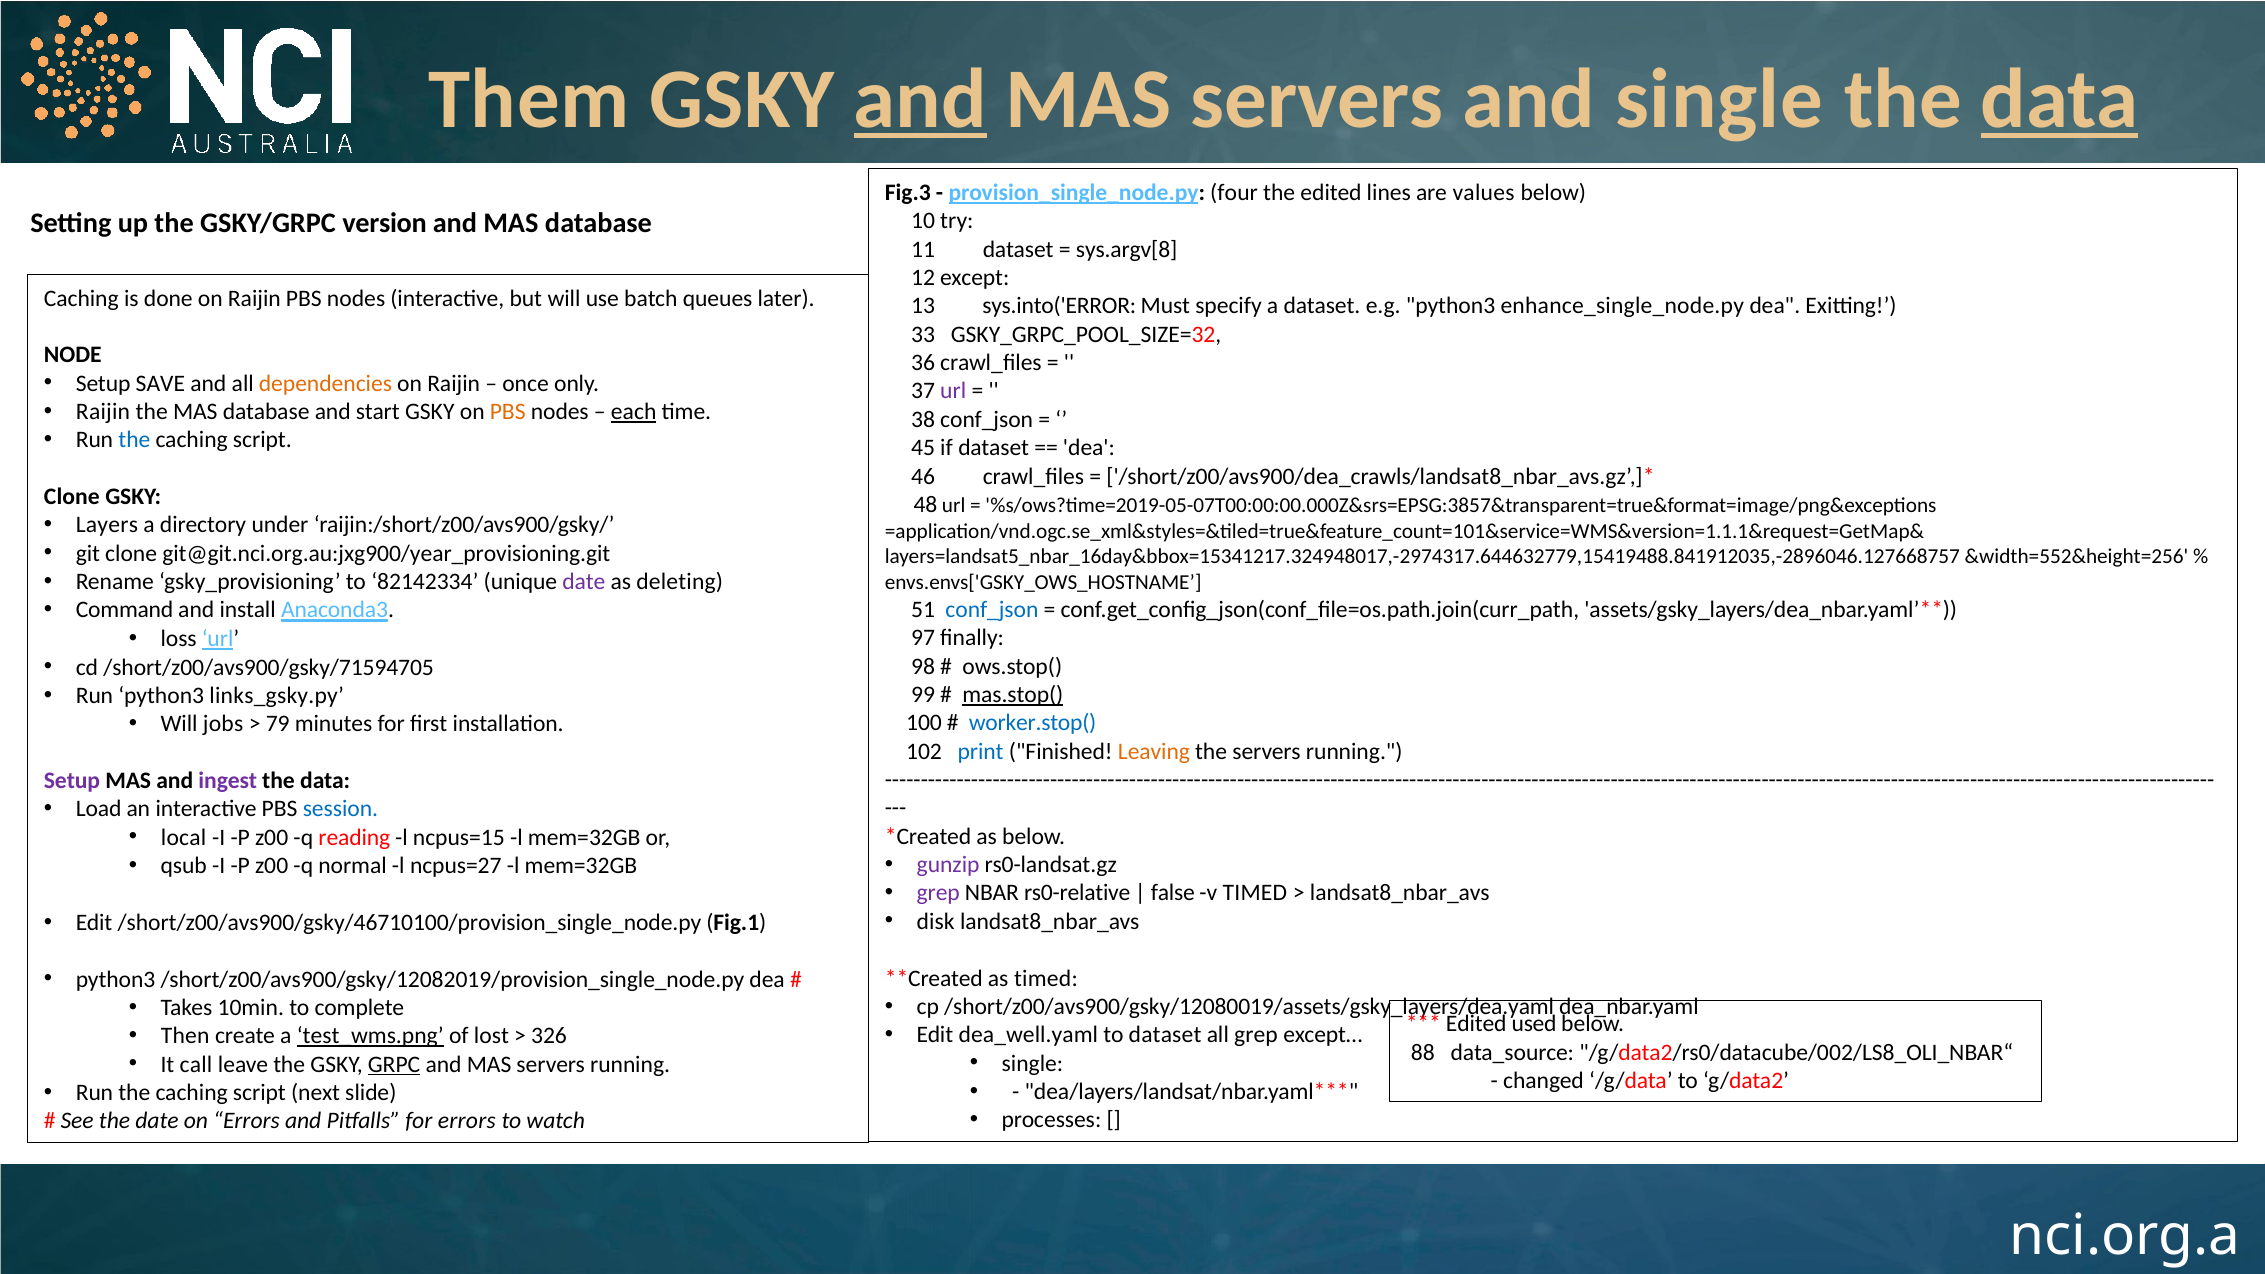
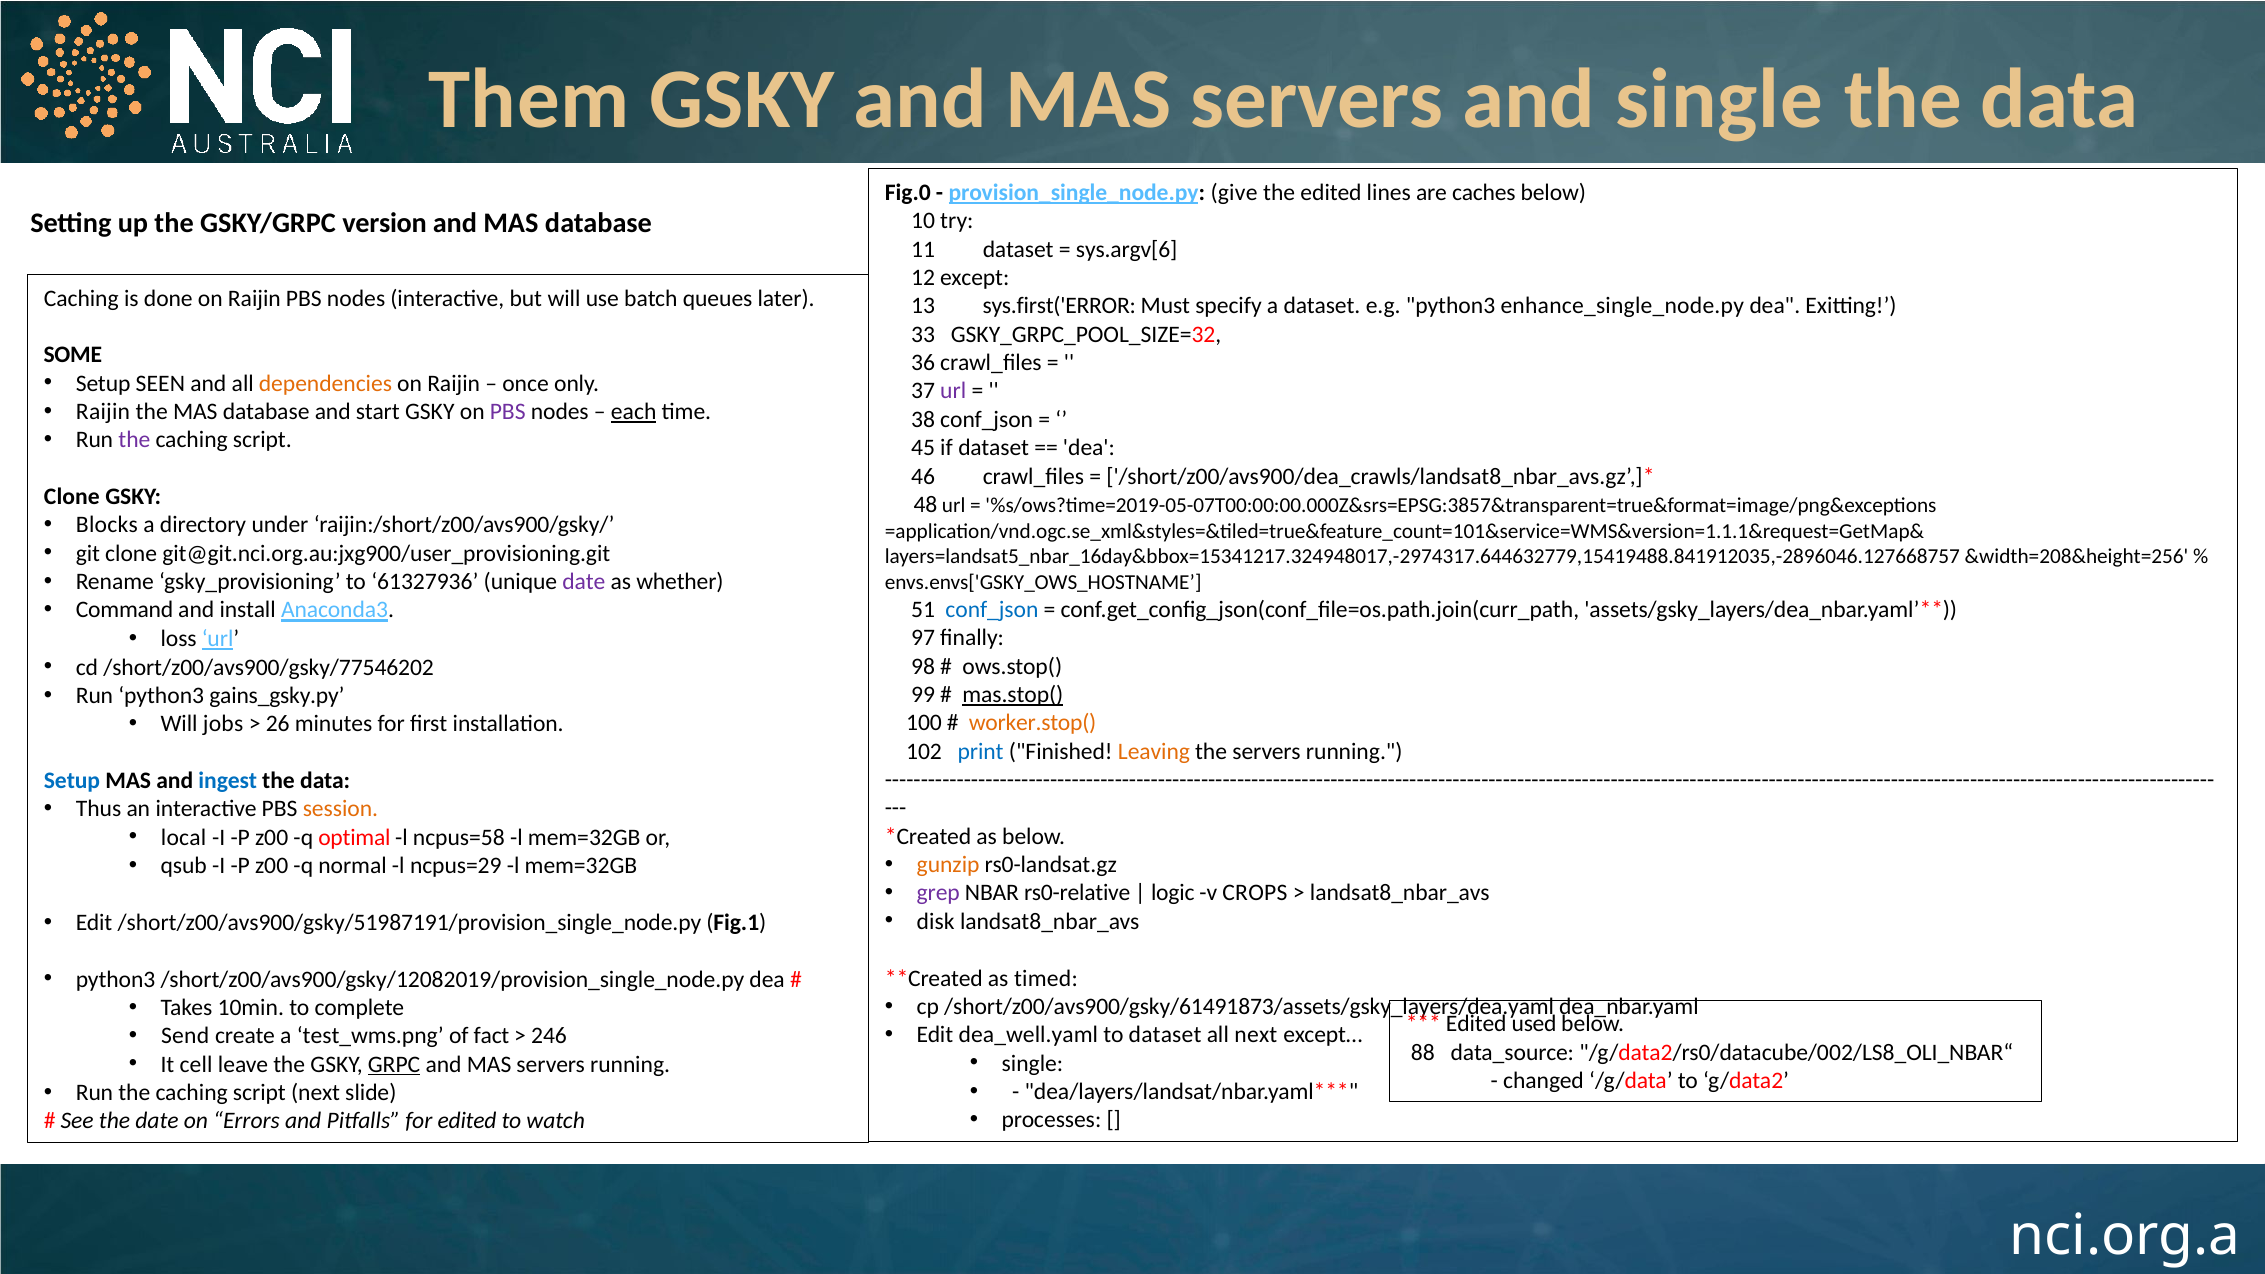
and underline: present -> none (920, 99)
data underline: present -> none (2060, 99)
Fig.3: Fig.3 -> Fig.0 (908, 192)
four: four -> give (1234, 192)
values: values -> caches (1484, 192)
sys.argv[8: sys.argv[8 -> sys.argv[6 (1127, 249)
sys.into('ERROR: sys.into('ERROR -> sys.first('ERROR (1059, 306)
NODE: NODE -> SOME (73, 355)
SAVE: SAVE -> SEEN (160, 383)
PBS colour: orange -> purple (508, 412)
the colour: blue -> purple (134, 440)
Layers: Layers -> Blocks (107, 525)
git@git.nci.org.au:jxg900/year_provisioning.git: git@git.nci.org.au:jxg900/year_provisioning.git -> git@git.nci.org.au:jxg900/user_provisioning.git (386, 553)
&width=552&height=256: &width=552&height=256 -> &width=208&height=256 (2077, 557)
82142334: 82142334 -> 61327936 (425, 582)
deleting: deleting -> whether (680, 582)
/short/z00/avs900/gsky/71594705: /short/z00/avs900/gsky/71594705 -> /short/z00/avs900/gsky/77546202 (269, 667)
links_gsky.py: links_gsky.py -> gains_gsky.py (277, 696)
79: 79 -> 26 (278, 724)
worker.stop( colour: blue -> orange (1033, 723)
Setup colour: purple -> blue (72, 781)
ingest colour: purple -> blue (228, 781)
Load: Load -> Thus (99, 809)
session colour: blue -> orange (340, 809)
reading: reading -> optimal (354, 838)
ncpus=15: ncpus=15 -> ncpus=58 (459, 838)
gunzip colour: purple -> orange (948, 865)
ncpus=27: ncpus=27 -> ncpus=29 (456, 866)
false: false -> logic (1173, 893)
v TIMED: TIMED -> CROPS (1255, 893)
/short/z00/avs900/gsky/46710100/provision_single_node.py: /short/z00/avs900/gsky/46710100/provision_single_node.py -> /short/z00/avs900/gsky/51987191/provision_single_node.py (409, 923)
/short/z00/avs900/gsky/12080019/assets/gsky_layers/dea.yaml: /short/z00/avs900/gsky/12080019/assets/gsky_layers/dea.yaml -> /short/z00/avs900/gsky/61491873/assets/gsky_layers/dea.yaml (1249, 1007)
all grep: grep -> next (1256, 1035)
Then: Then -> Send (185, 1036)
test_wms.png underline: present -> none (370, 1036)
lost: lost -> fact (492, 1036)
326: 326 -> 246 (549, 1036)
call: call -> cell (196, 1064)
for errors: errors -> edited (467, 1121)
